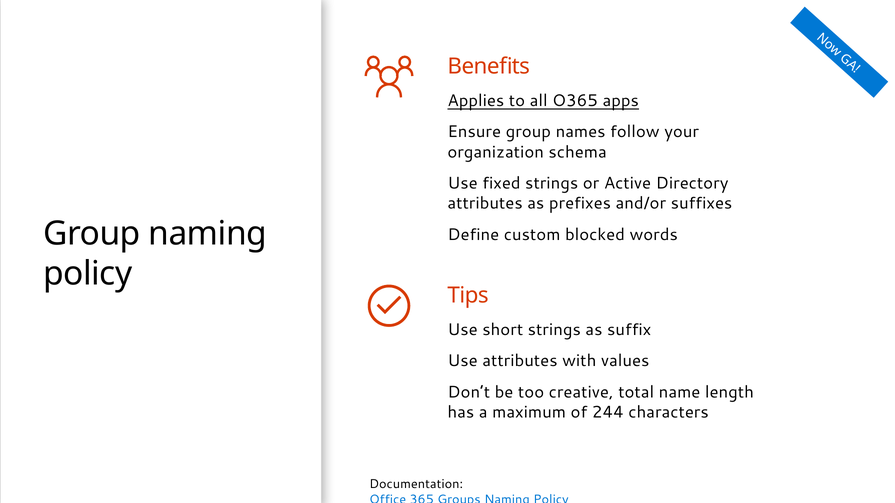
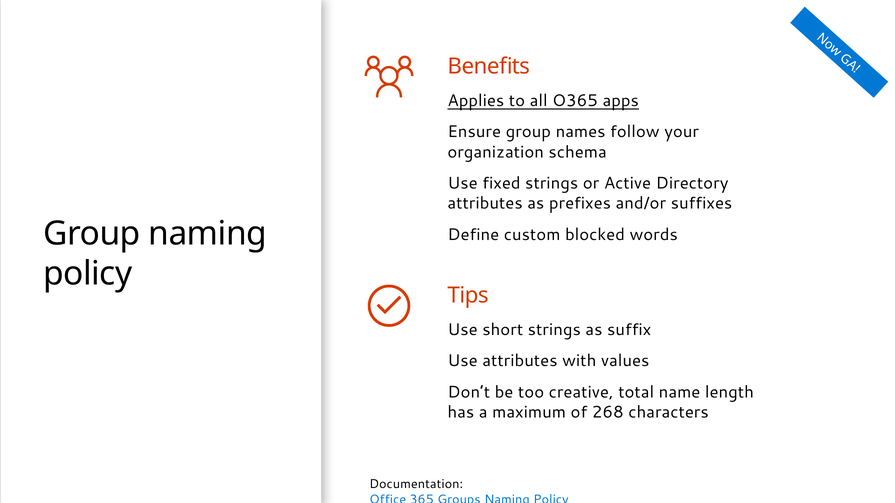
244: 244 -> 268 (608, 413)
